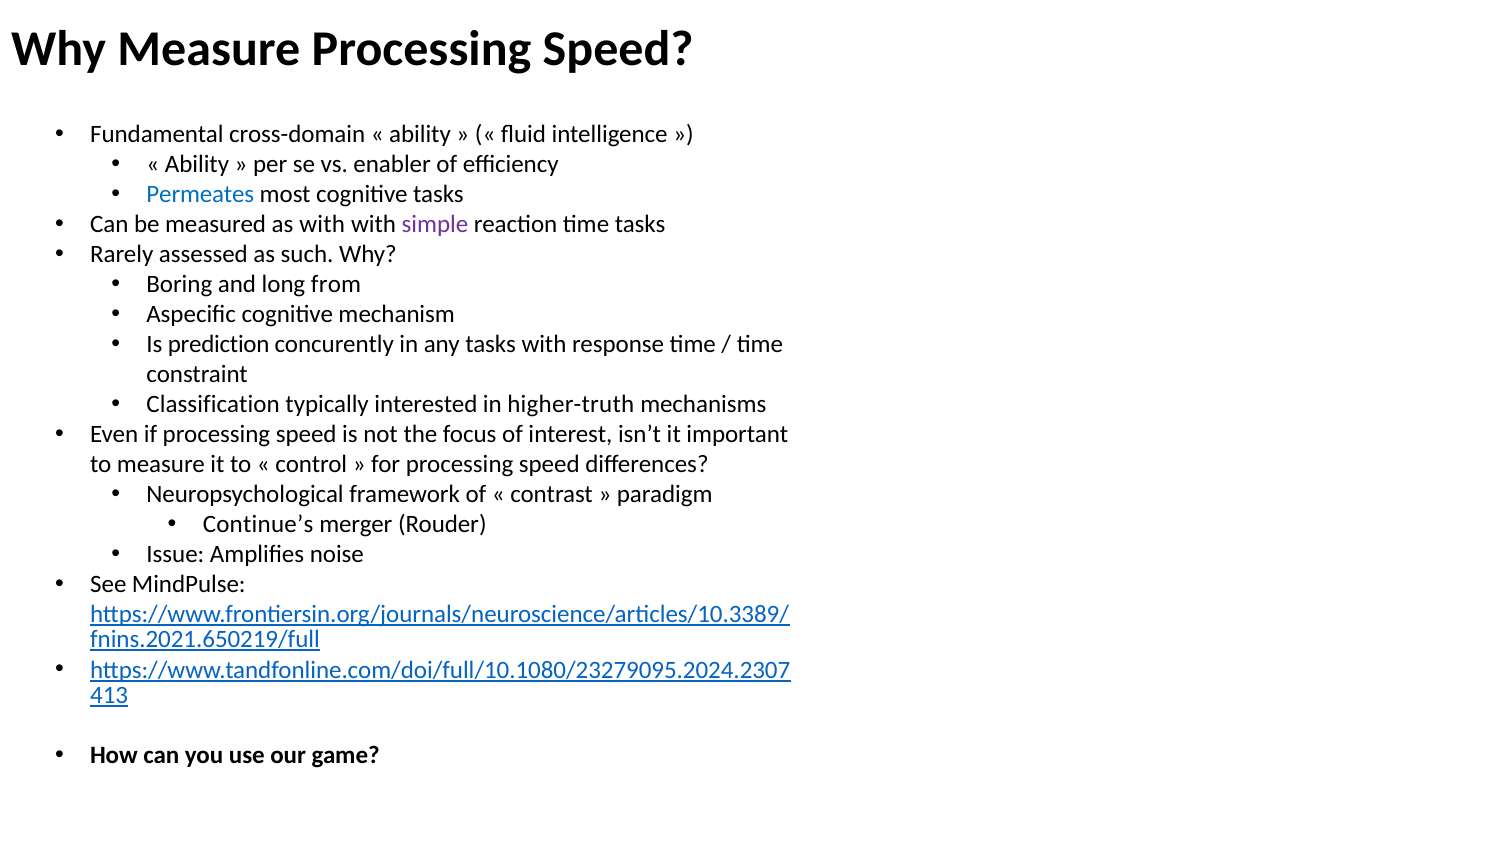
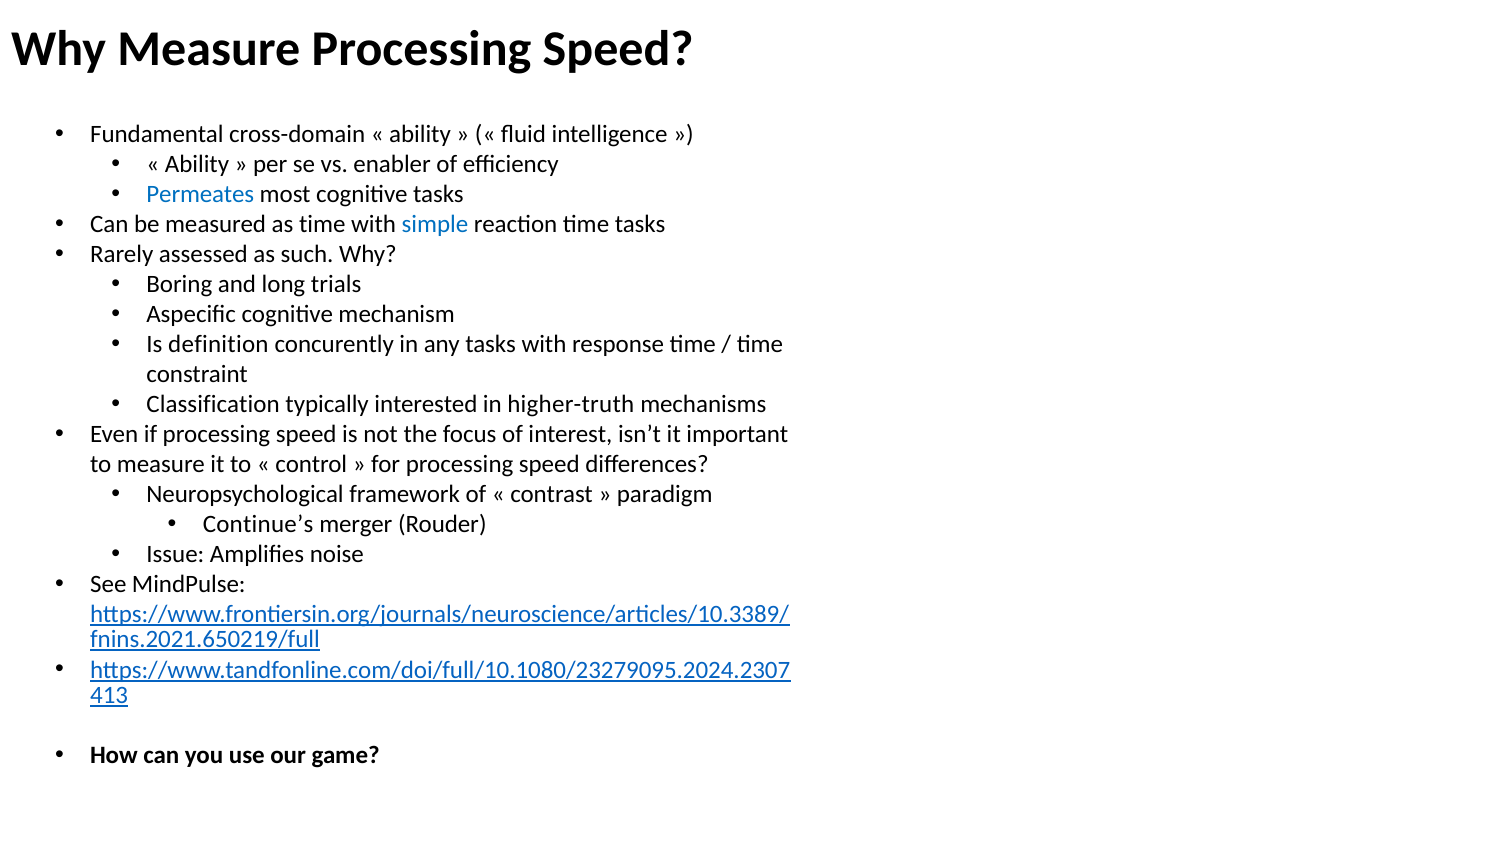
as with: with -> time (322, 224)
simple colour: purple -> blue (435, 224)
from: from -> trials (336, 284)
prediction: prediction -> definition (218, 344)
